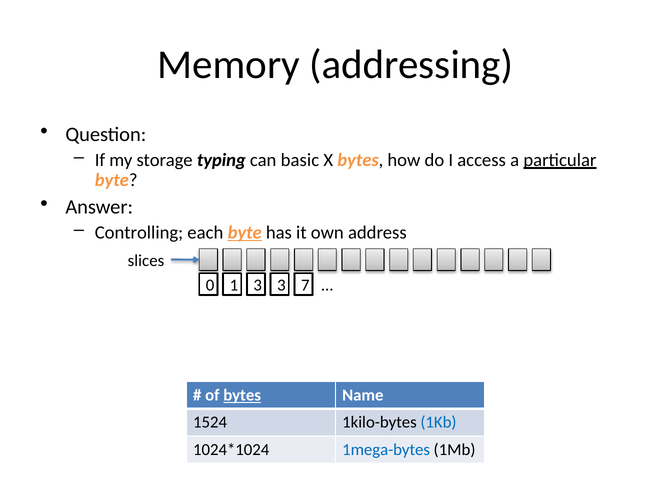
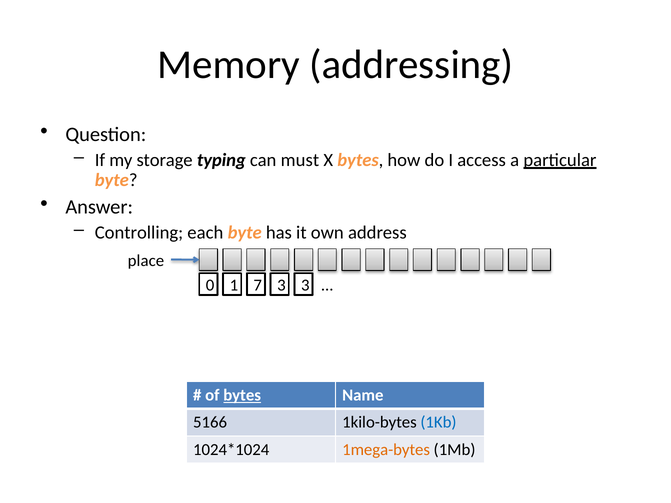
basic: basic -> must (300, 160)
byte underline: present -> none (245, 233)
slices: slices -> place (146, 261)
1 3: 3 -> 7 (258, 285)
3 7: 7 -> 3 (305, 285)
1524: 1524 -> 5166 (210, 423)
1mega-bytes colour: blue -> orange (386, 450)
